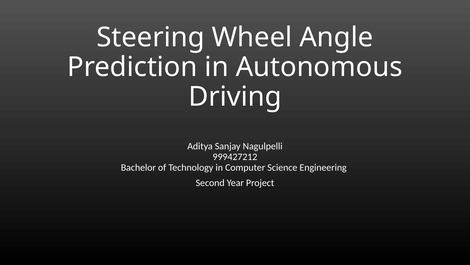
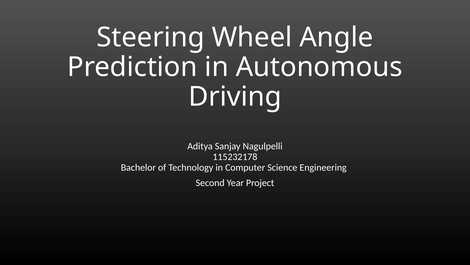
999427212: 999427212 -> 115232178 (235, 156)
